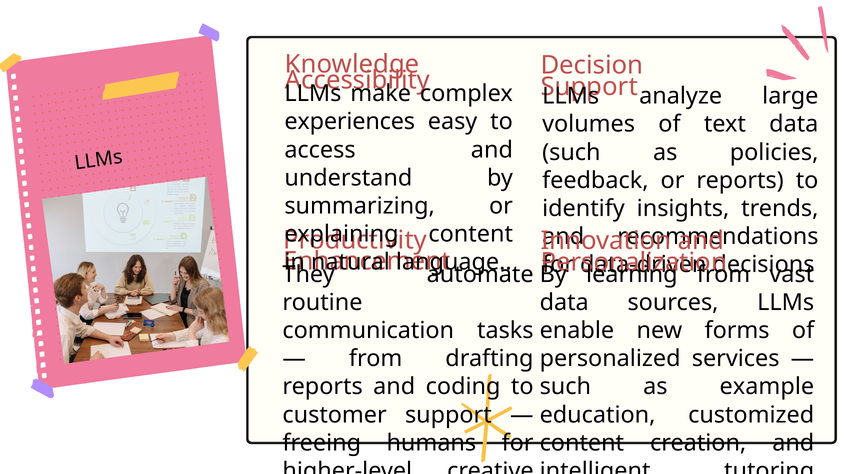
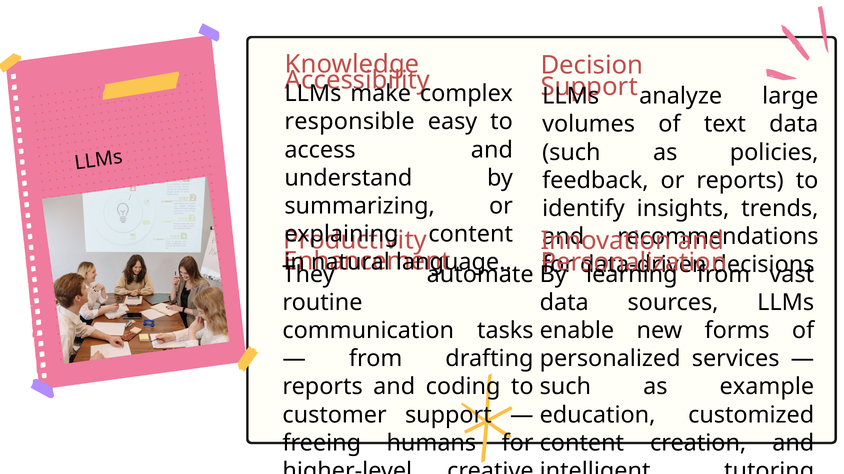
experiences: experiences -> responsible (350, 122)
